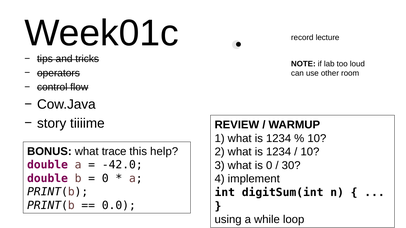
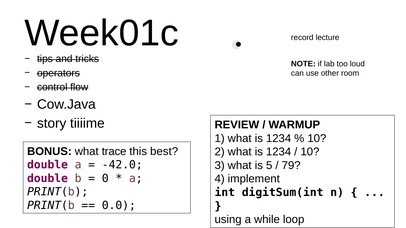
help: help -> best (164, 152)
is 0: 0 -> 5 (269, 166)
30: 30 -> 79 (291, 166)
